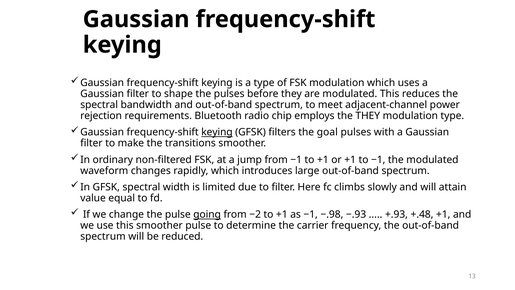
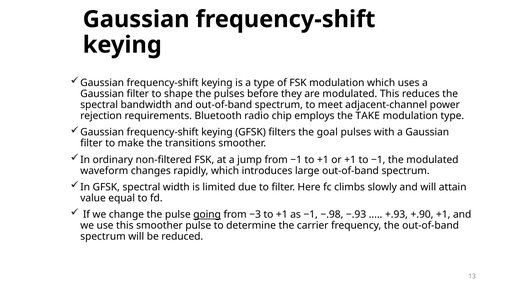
the THEY: THEY -> TAKE (368, 116)
keying underline: present -> none (217, 132)
−2: −2 -> −3 (255, 214)
+.48: +.48 -> +.90 (422, 214)
